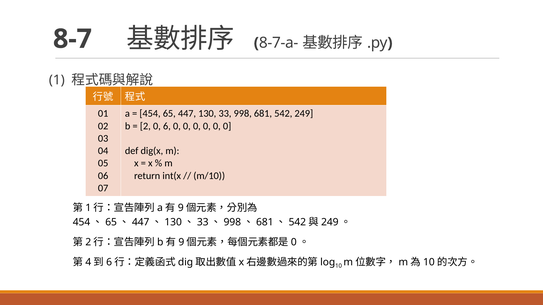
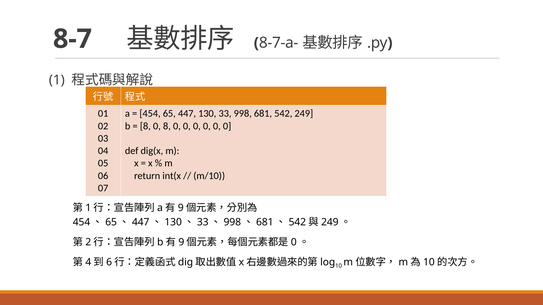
2: 2 -> 8 (145, 126)
0 6: 6 -> 8 (167, 126)
